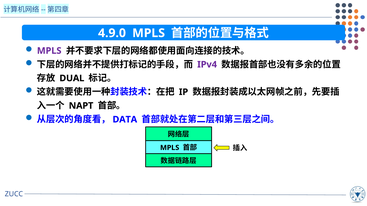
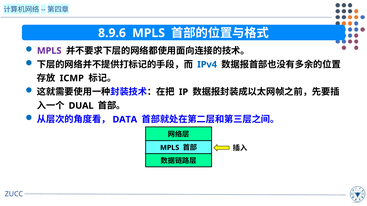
4.9.0: 4.9.0 -> 8.9.6 (112, 33)
IPv4 colour: purple -> blue (207, 65)
DUAL: DUAL -> ICMP (72, 78)
NAPT: NAPT -> DUAL (81, 106)
